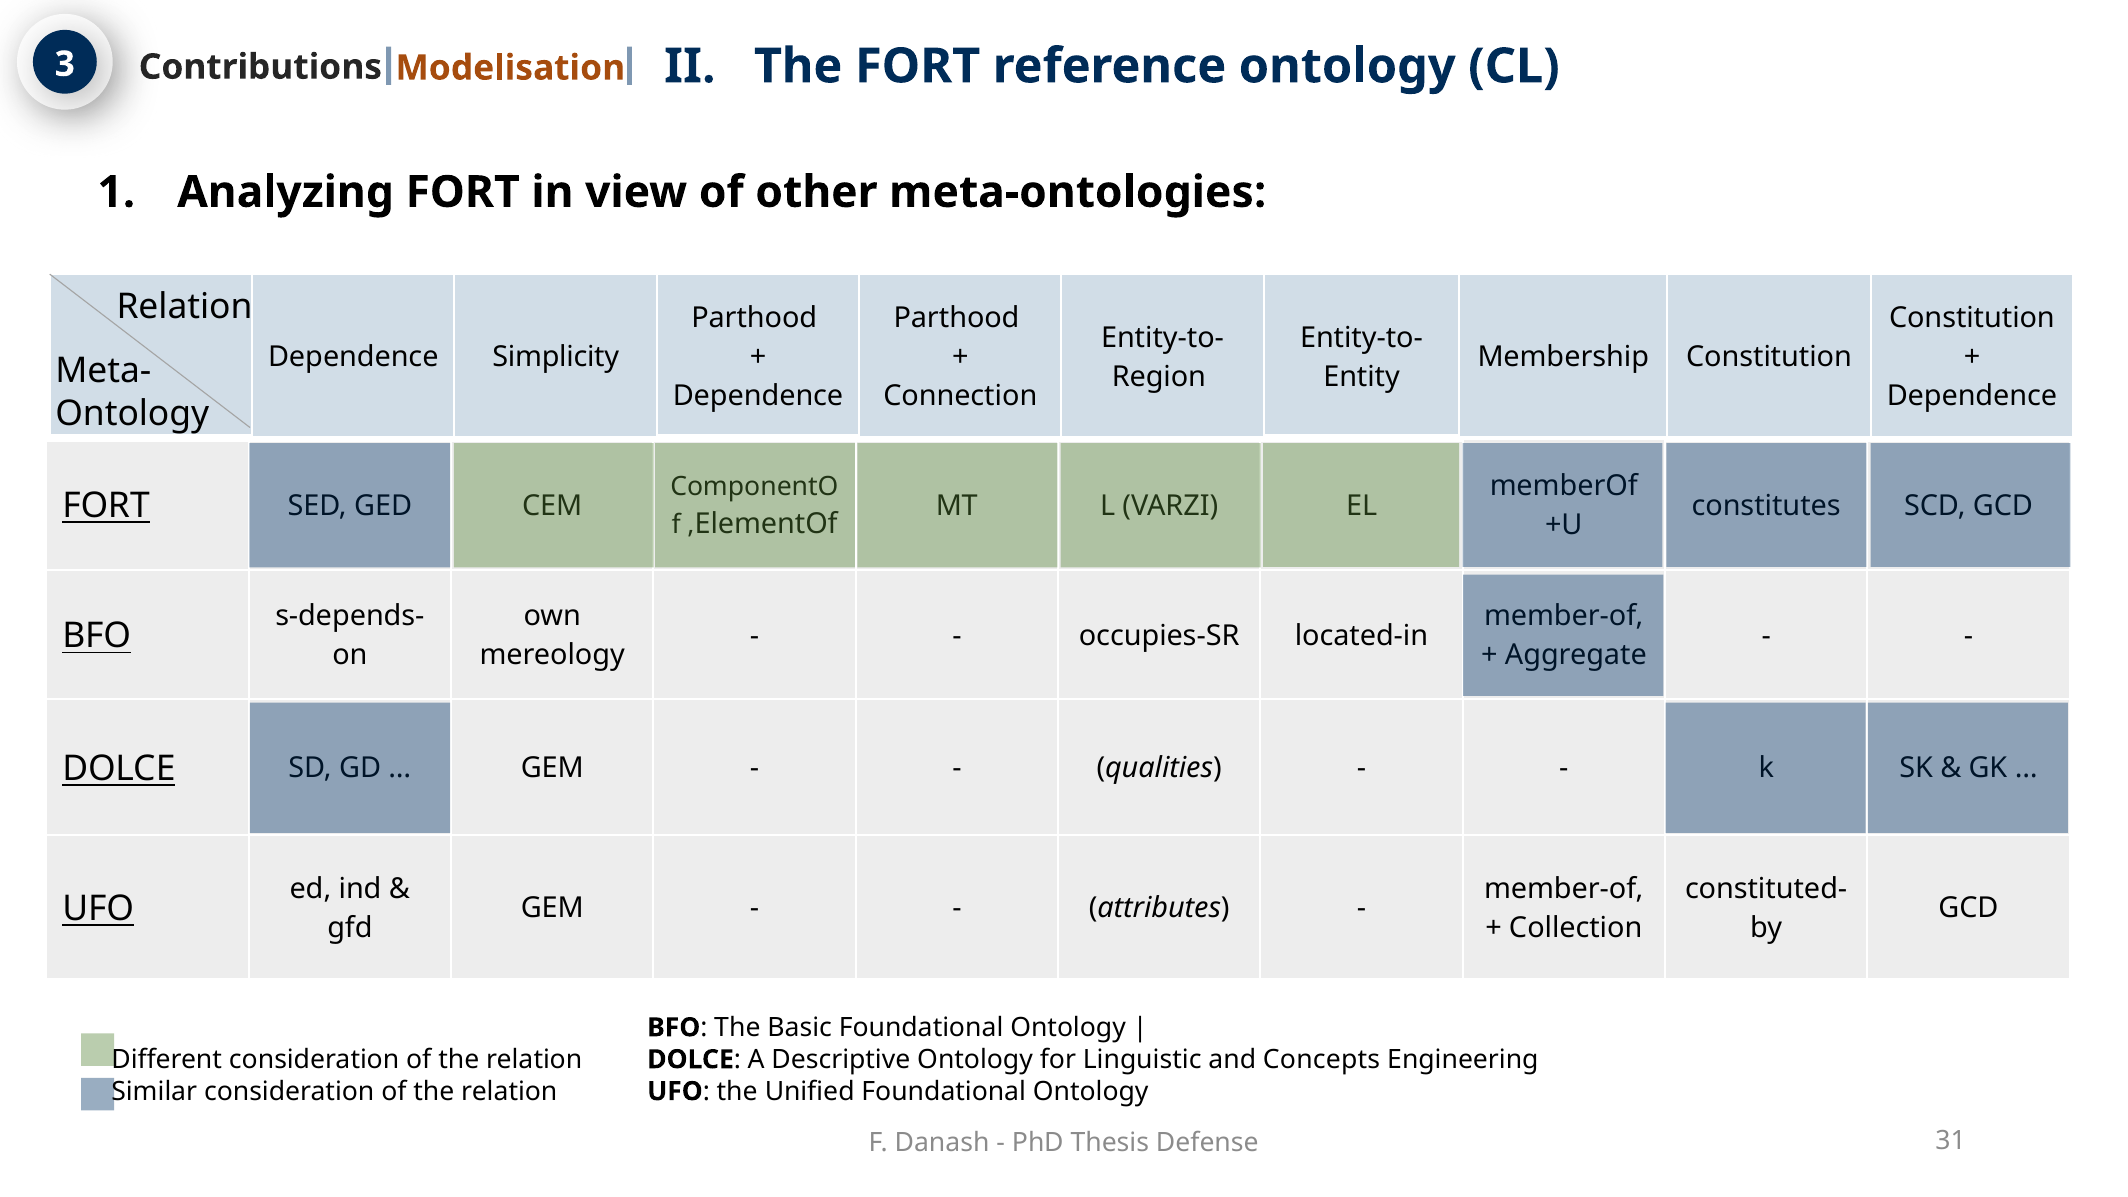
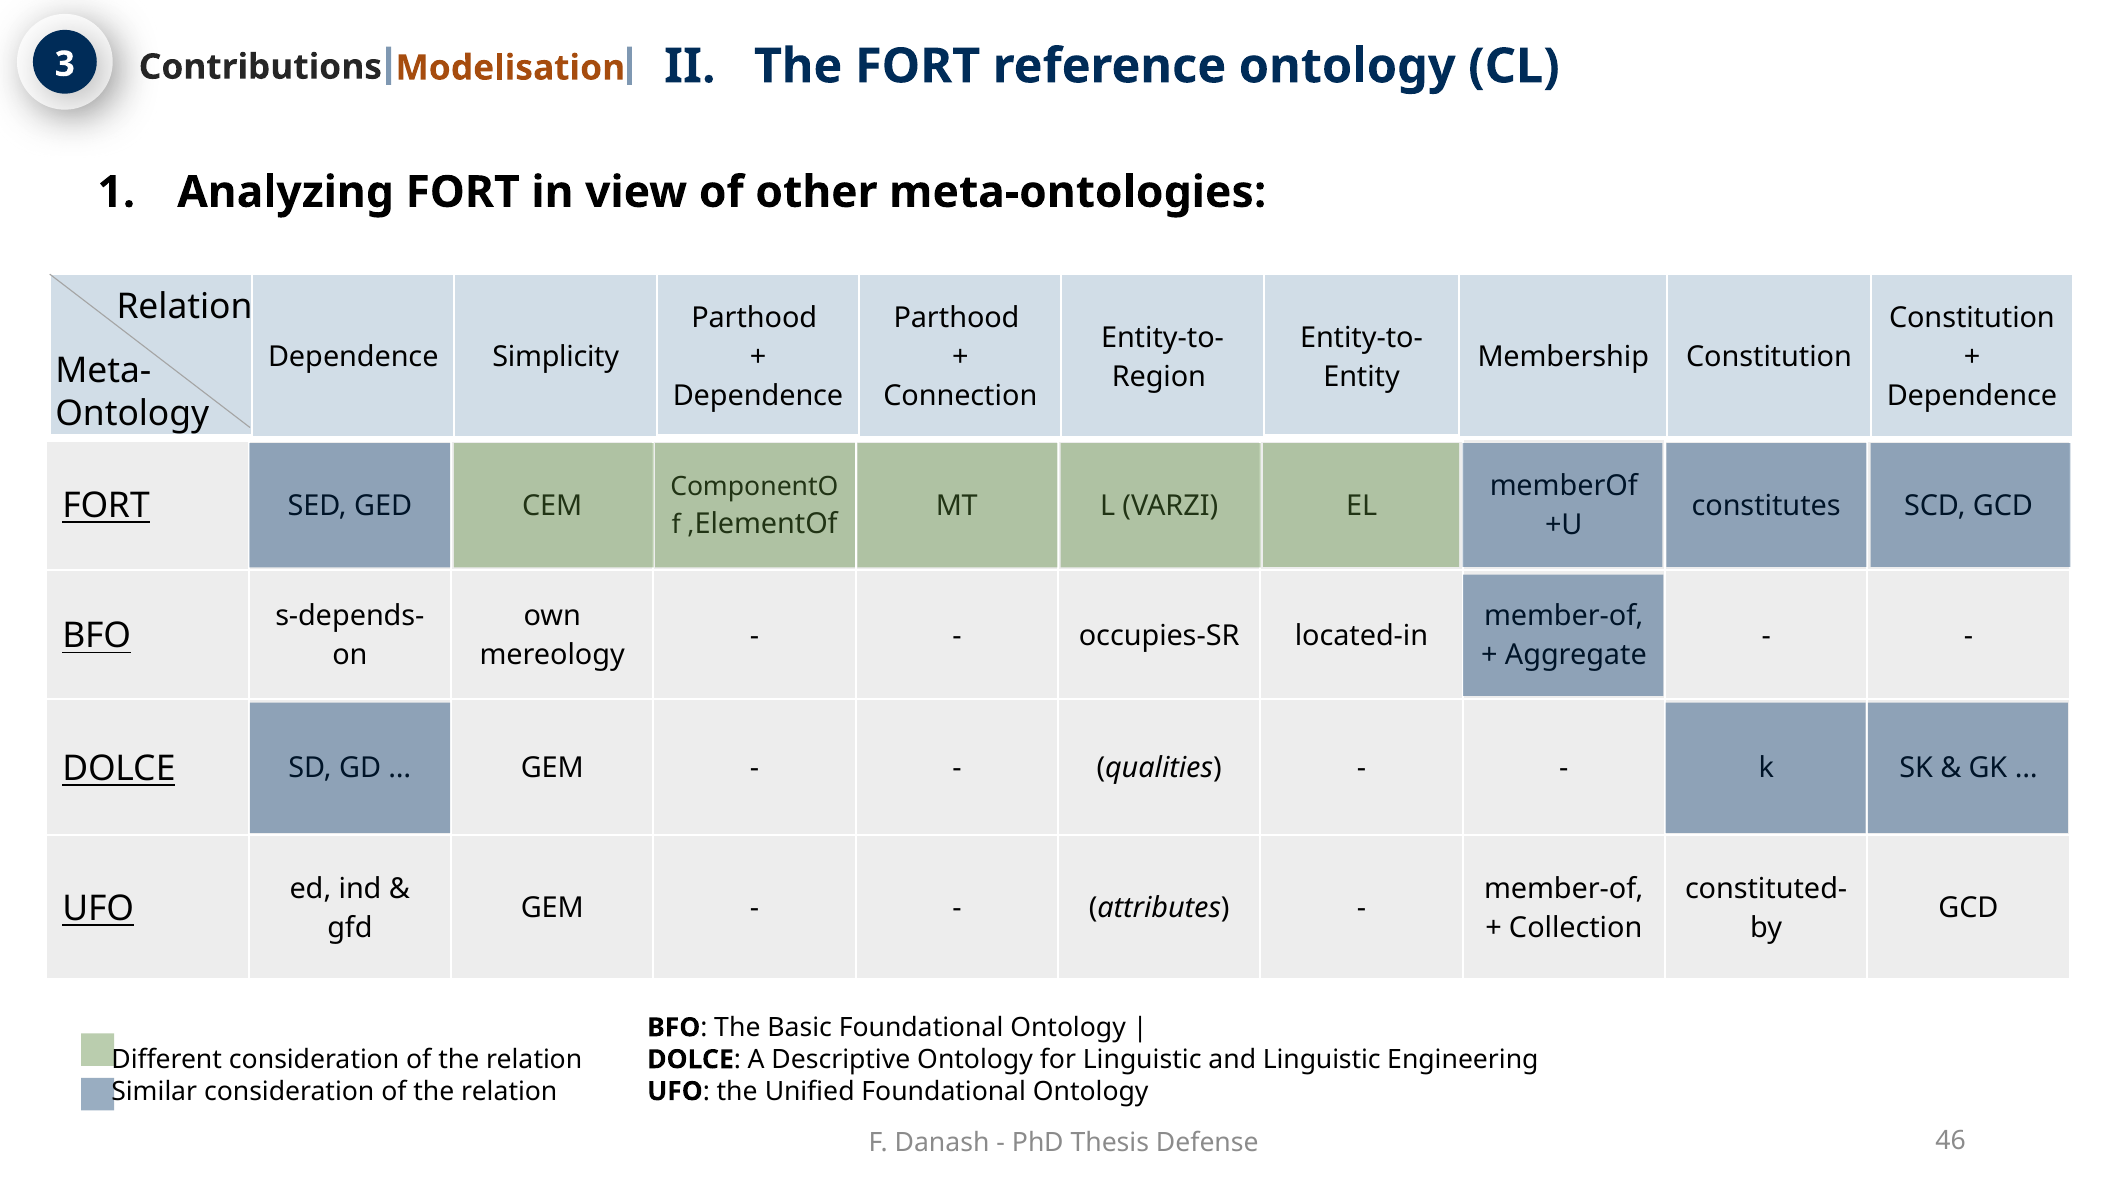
and Concepts: Concepts -> Linguistic (1322, 1059)
31: 31 -> 46 (1951, 1141)
